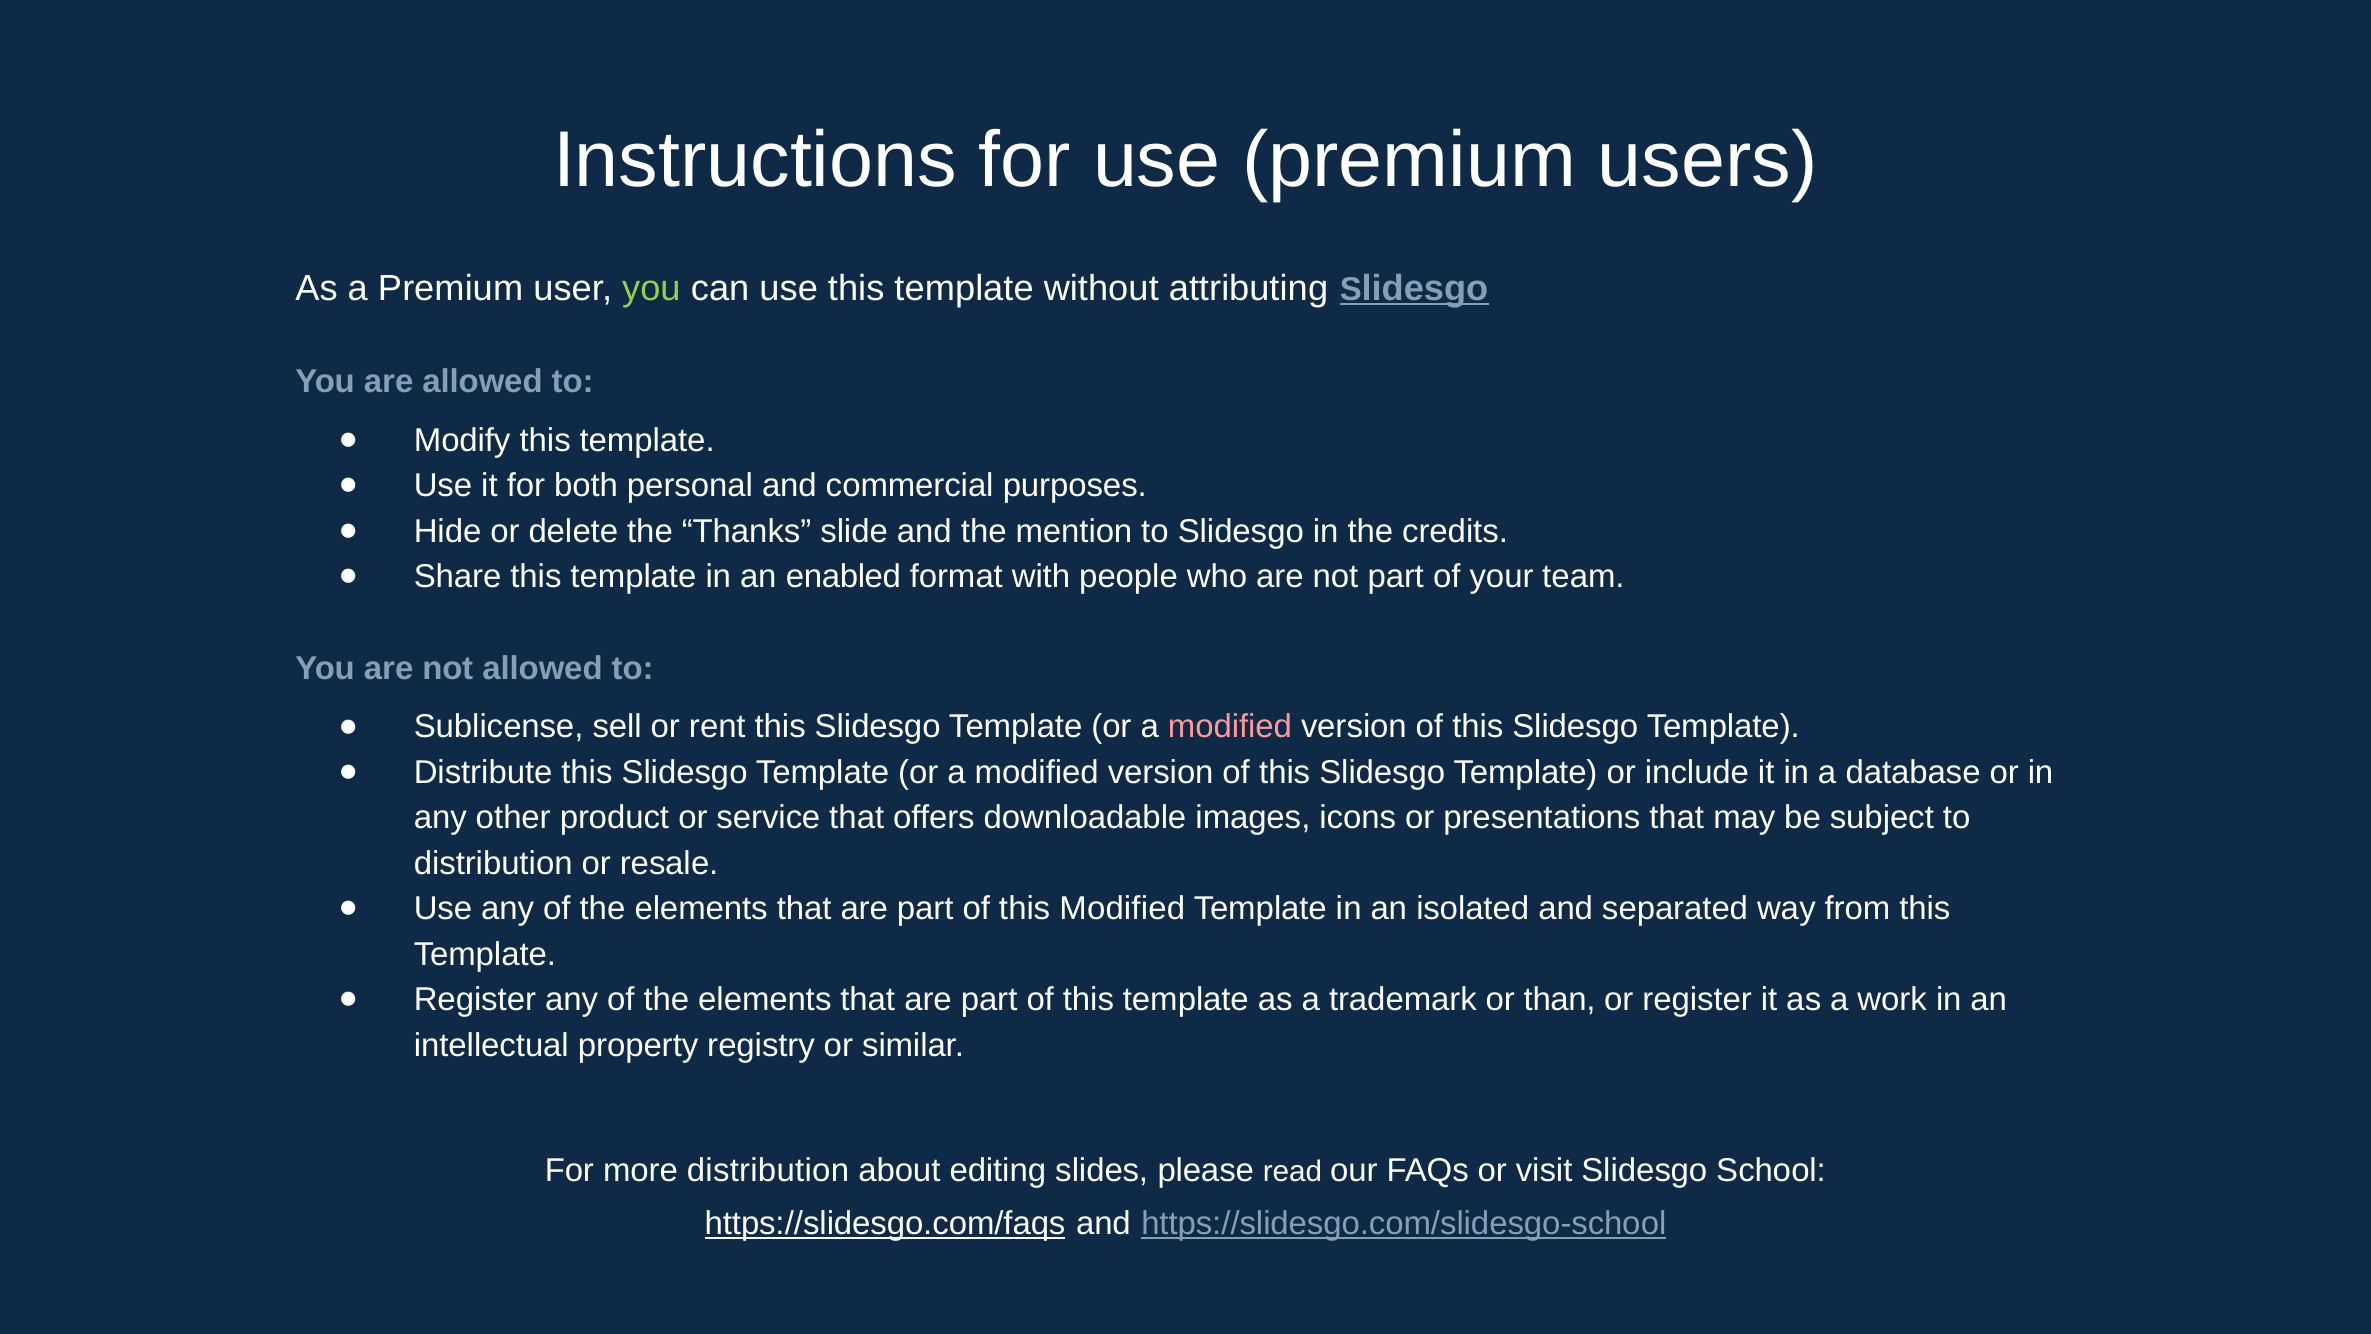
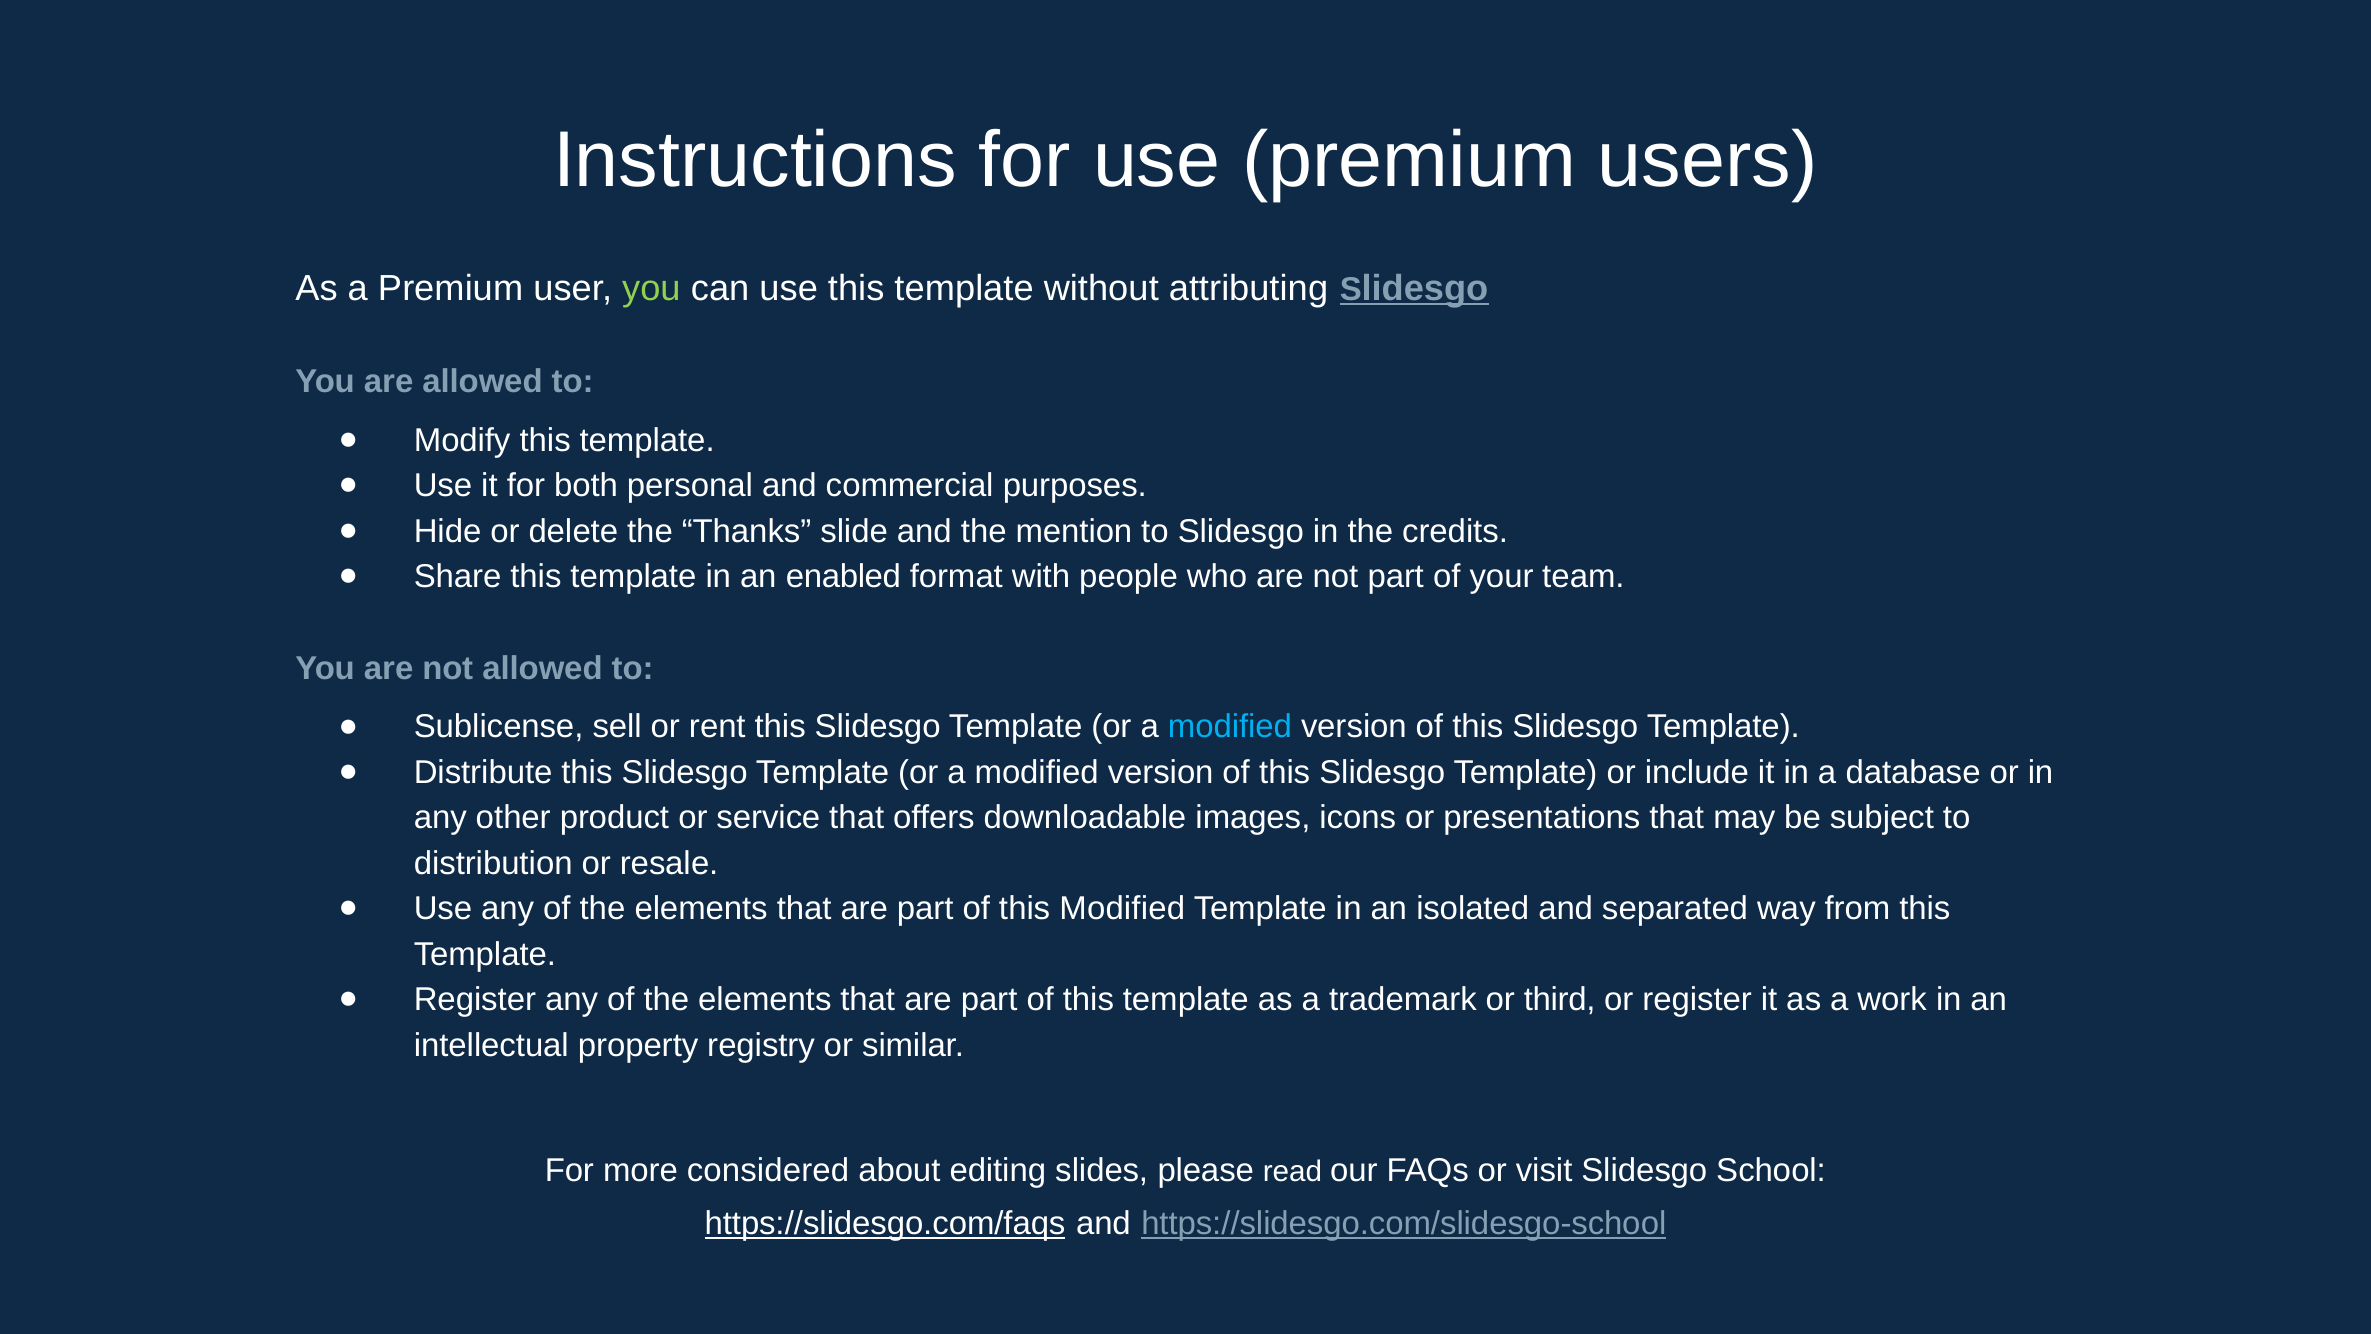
modified colour: pink -> light blue (1230, 727)
than: than -> third (1560, 1000)
more distribution: distribution -> considered (768, 1170)
